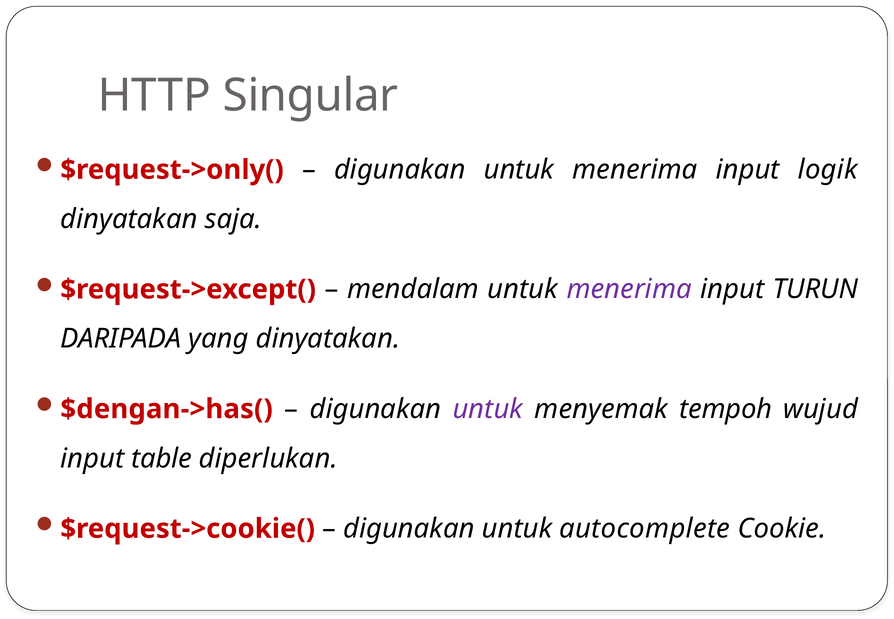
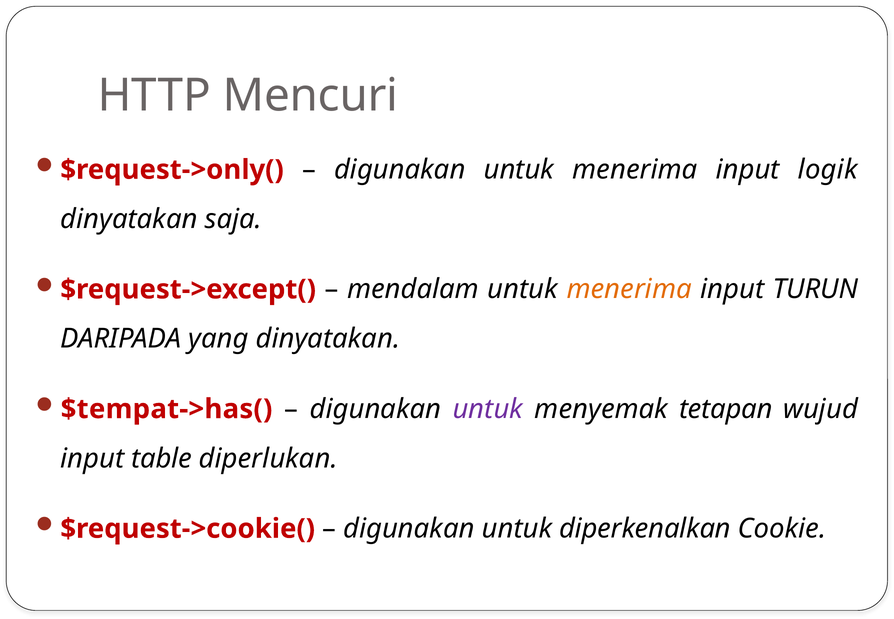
Singular: Singular -> Mencuri (310, 95)
menerima colour: purple -> orange (629, 289)
$dengan->has(: $dengan->has( -> $tempat->has( (167, 409)
tempoh: tempoh -> tetapan (726, 409)
autocomplete: autocomplete -> diperkenalkan (645, 529)
